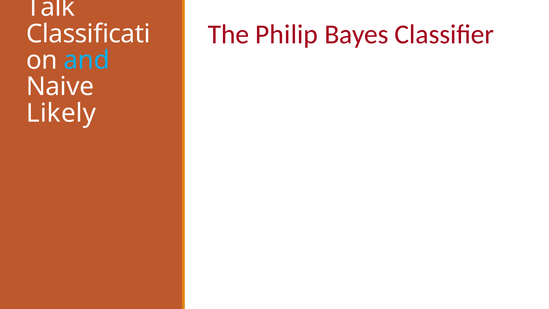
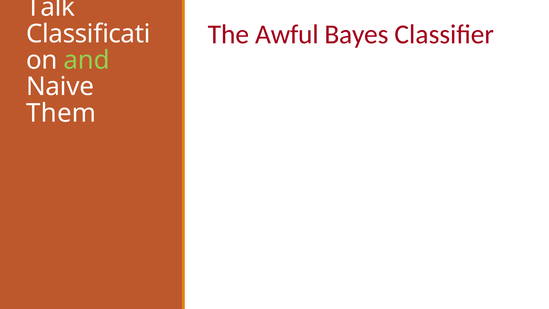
Philip: Philip -> Awful (287, 35)
and colour: light blue -> light green (87, 60)
Likely: Likely -> Them (61, 113)
